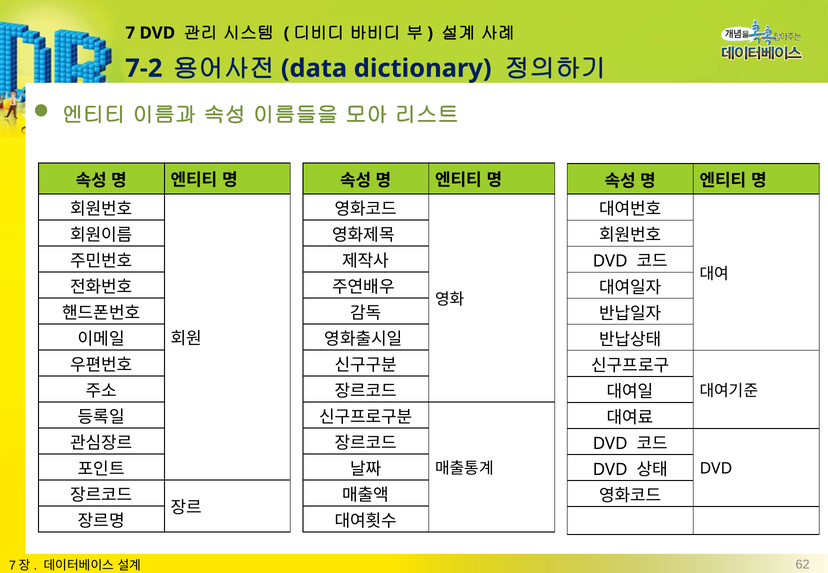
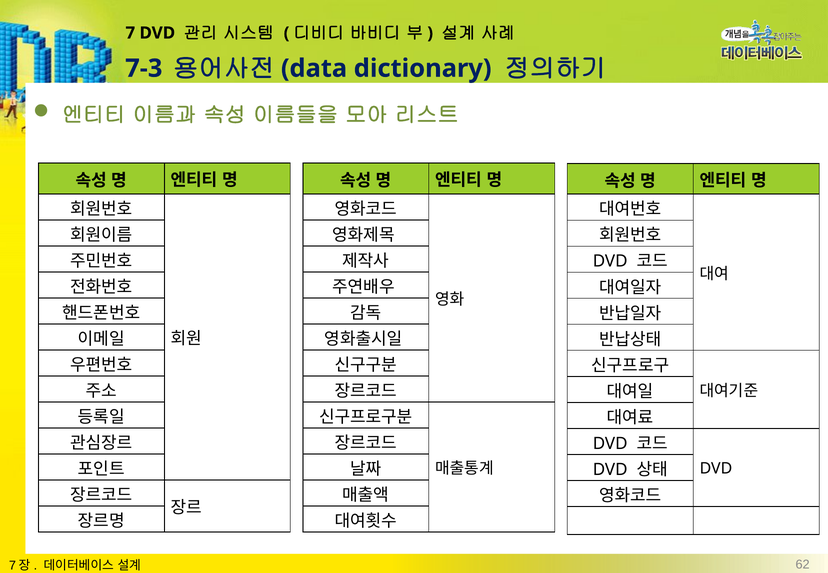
7-2: 7-2 -> 7-3 (144, 68)
